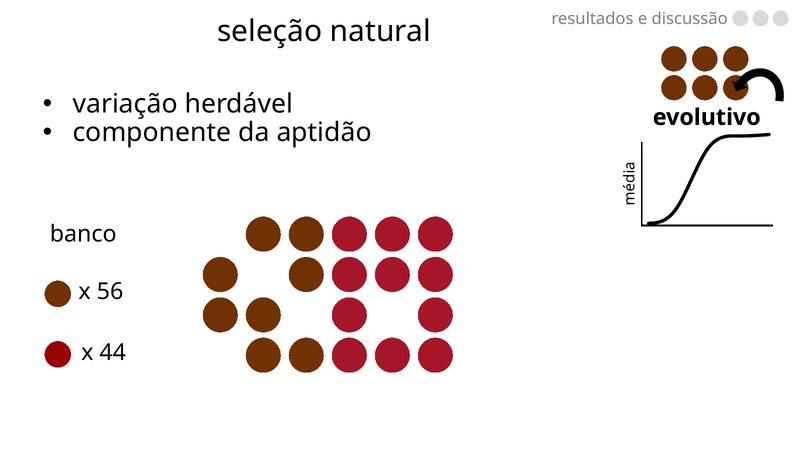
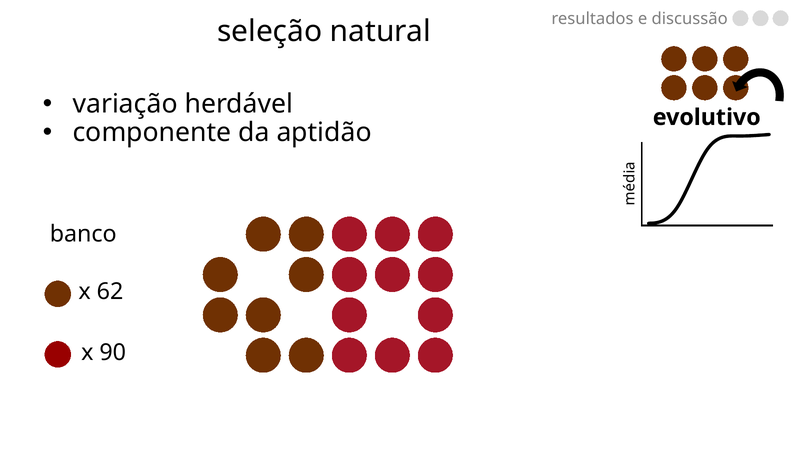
56: 56 -> 62 (110, 292)
44: 44 -> 90 (113, 353)
